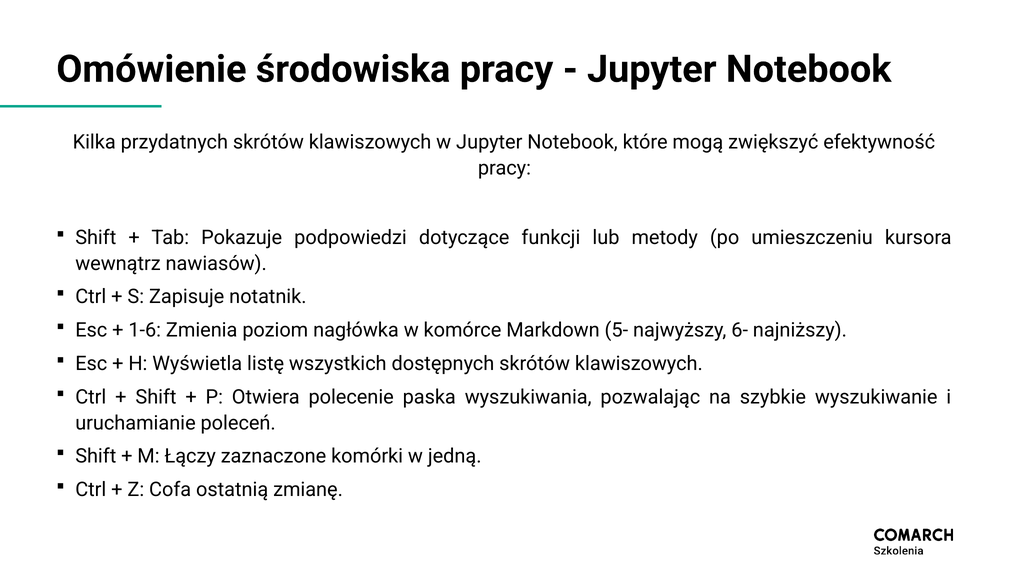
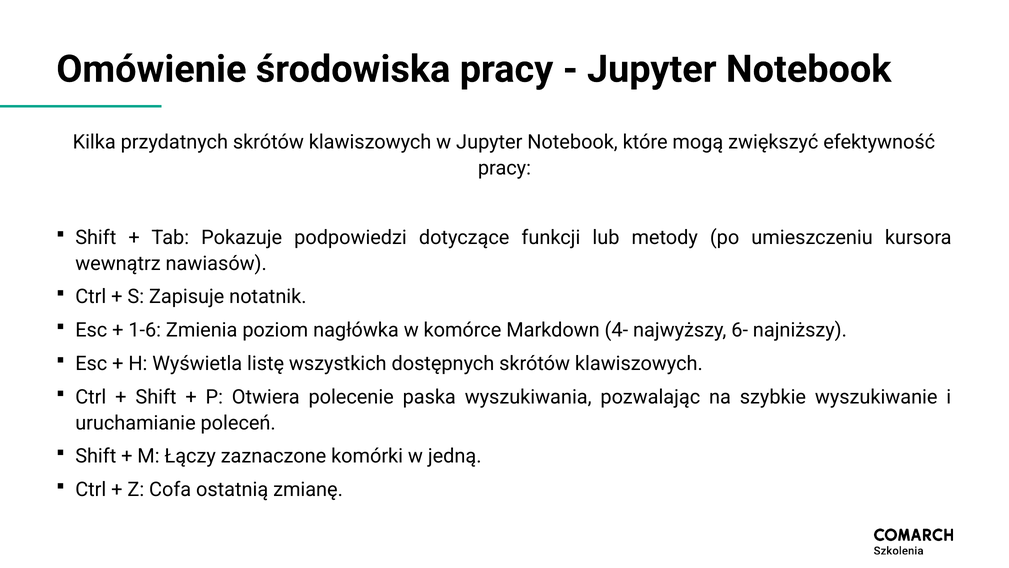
5-: 5- -> 4- (616, 330)
